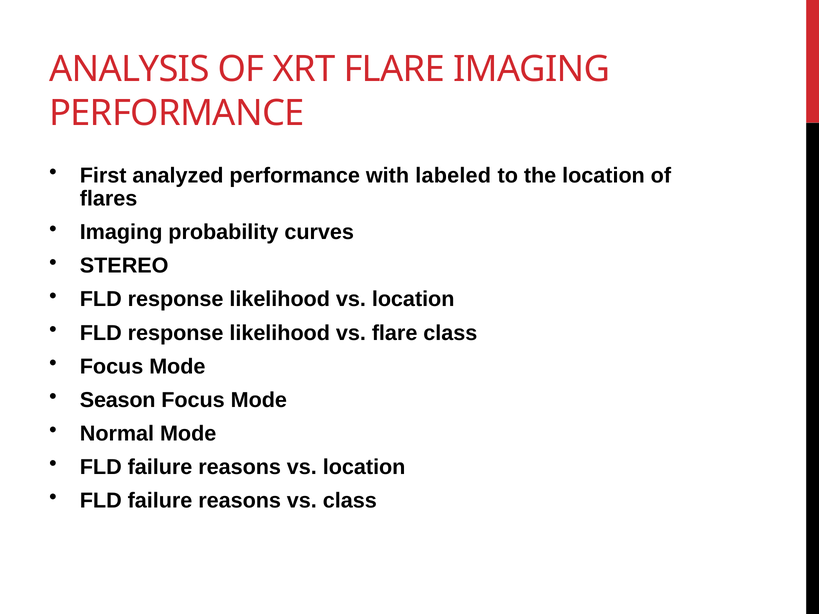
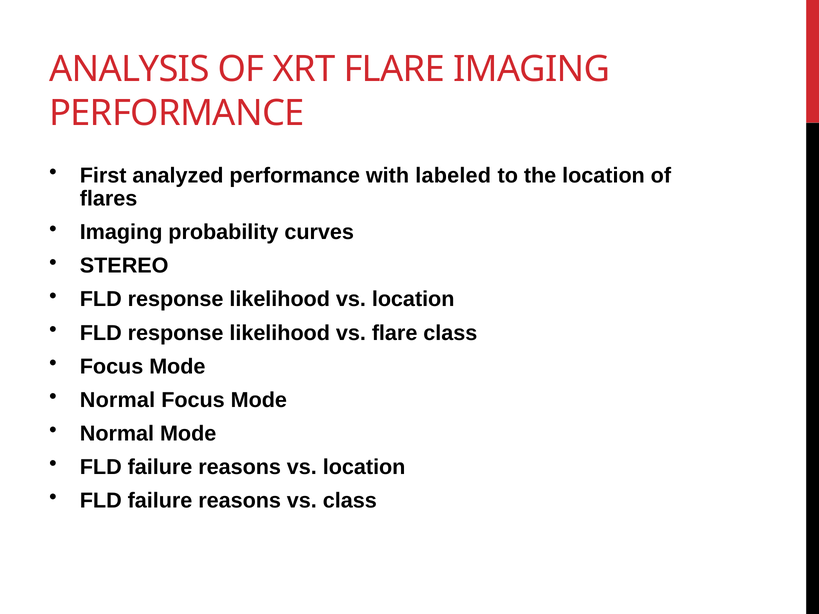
Season: Season -> Normal (117, 400)
